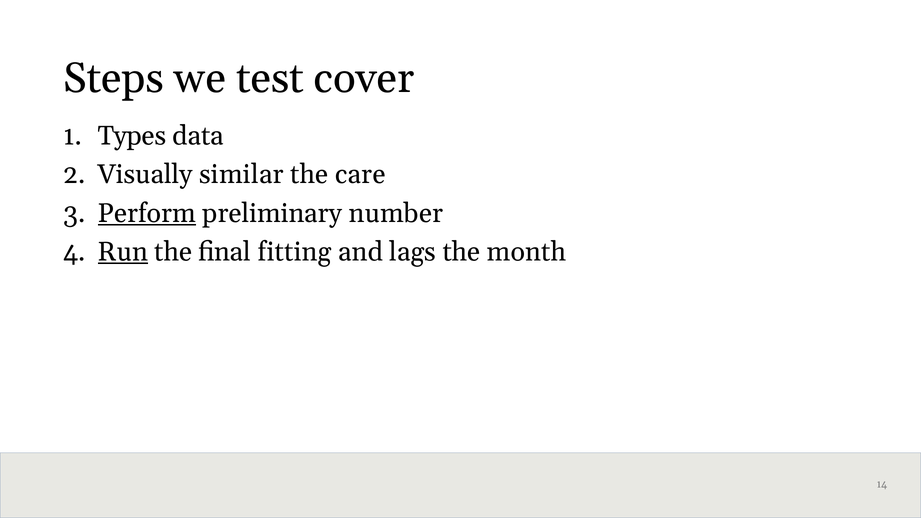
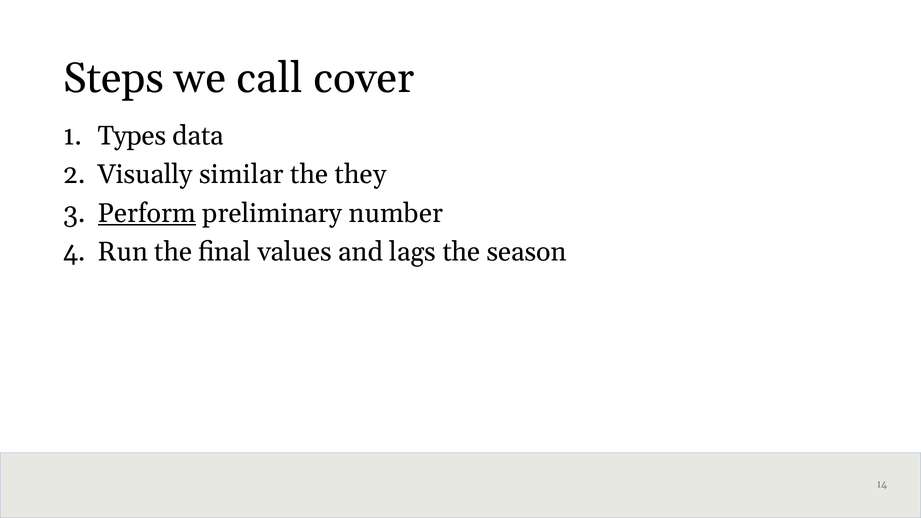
test: test -> call (270, 78)
care: care -> they (360, 175)
Run underline: present -> none (123, 252)
fitting: fitting -> values (295, 252)
month: month -> season (527, 252)
